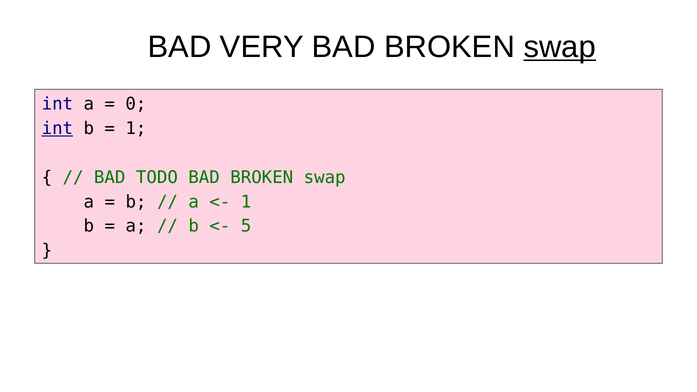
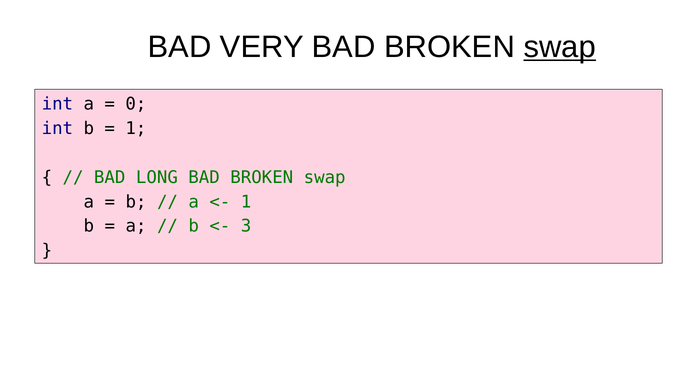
int underline: present -> none (57, 129)
TODO: TODO -> LONG (157, 177)
5: 5 -> 3 (246, 226)
